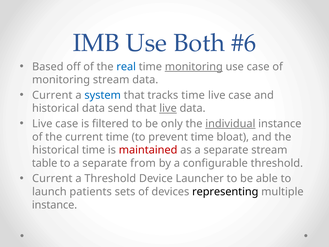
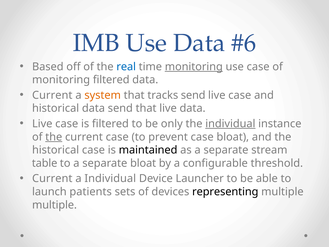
Use Both: Both -> Data (199, 43)
monitoring stream: stream -> filtered (111, 80)
system colour: blue -> orange (103, 95)
tracks time: time -> send (193, 95)
live underline: present -> none (168, 108)
the underline: none -> present (54, 137)
current time: time -> case (117, 137)
prevent time: time -> case (202, 137)
historical time: time -> case (93, 150)
maintained colour: red -> black (148, 150)
separate from: from -> bloat (143, 163)
a Threshold: Threshold -> Individual (110, 178)
instance: instance -> multiple (54, 205)
